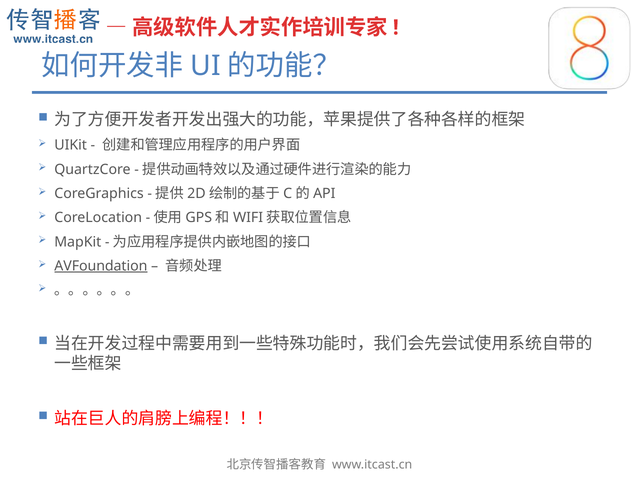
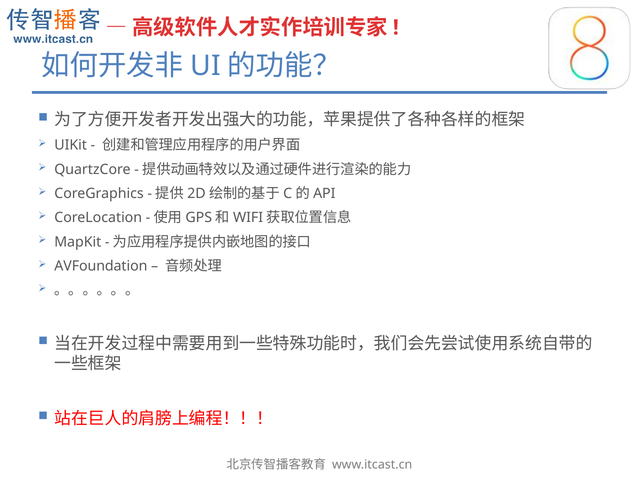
AVFoundation underline: present -> none (101, 266)
